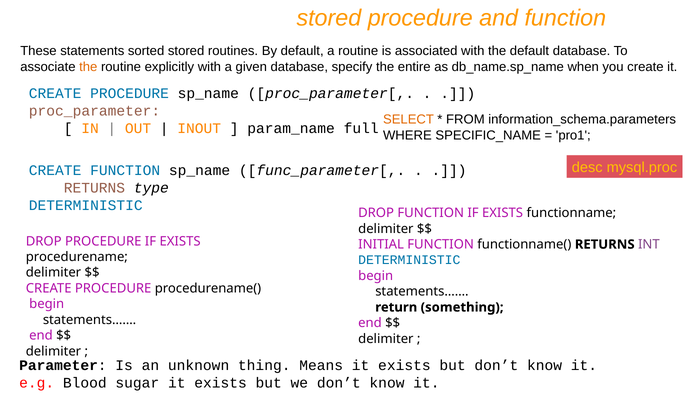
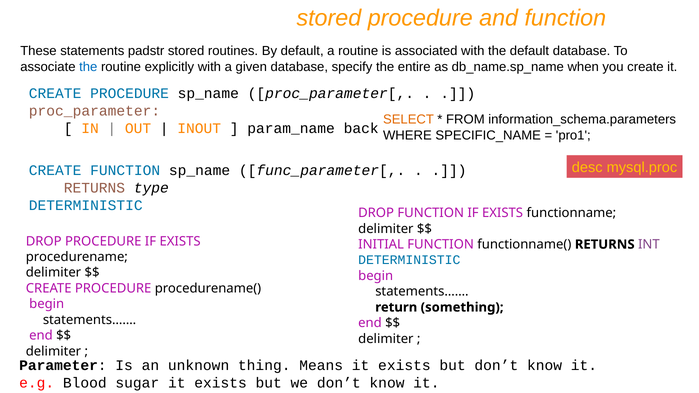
sorted: sorted -> padstr (146, 51)
the colour: orange -> blue (88, 67)
full: full -> back (361, 129)
